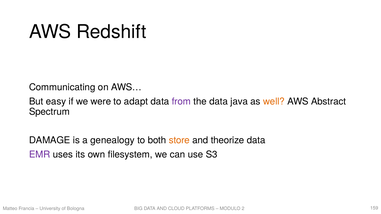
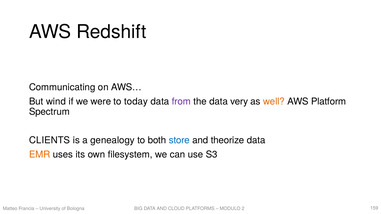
easy: easy -> wind (56, 102)
adapt: adapt -> today (136, 102)
java: java -> very (239, 102)
Abstract: Abstract -> Platform (329, 102)
DAMAGE: DAMAGE -> CLIENTS (50, 140)
store colour: orange -> blue (179, 140)
EMR colour: purple -> orange (40, 155)
